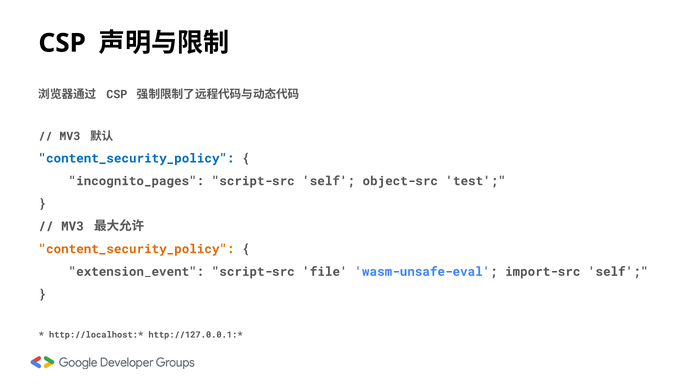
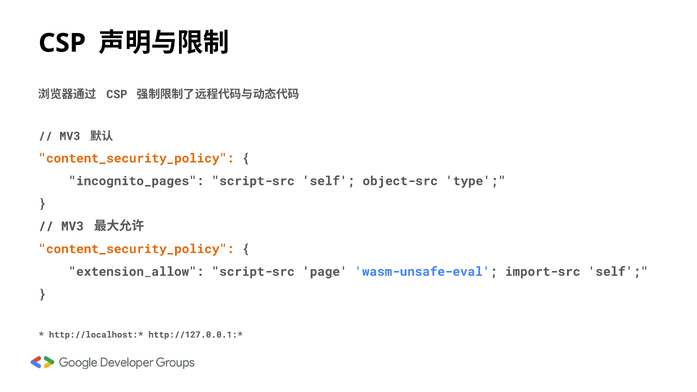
content_security_policy colour: blue -> orange (137, 158)
test: test -> type (476, 181)
extension_event: extension_event -> extension_allow (136, 272)
file: file -> page (325, 272)
